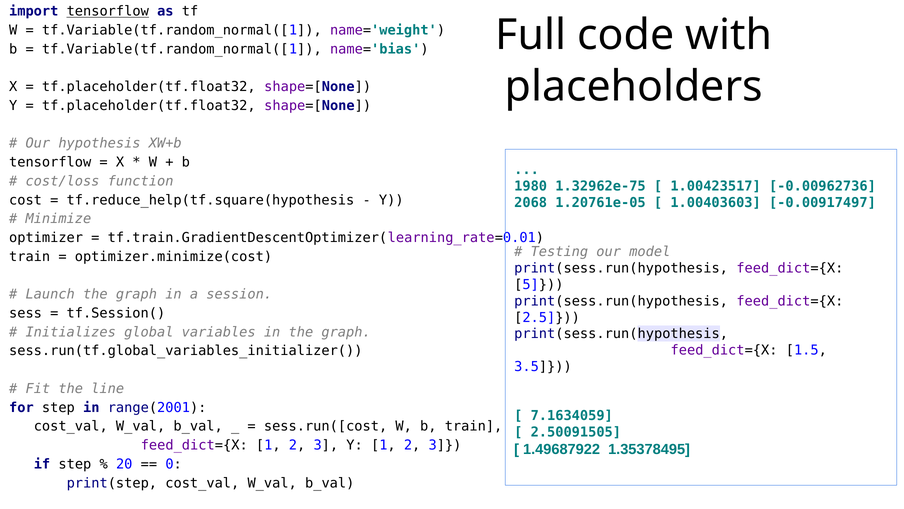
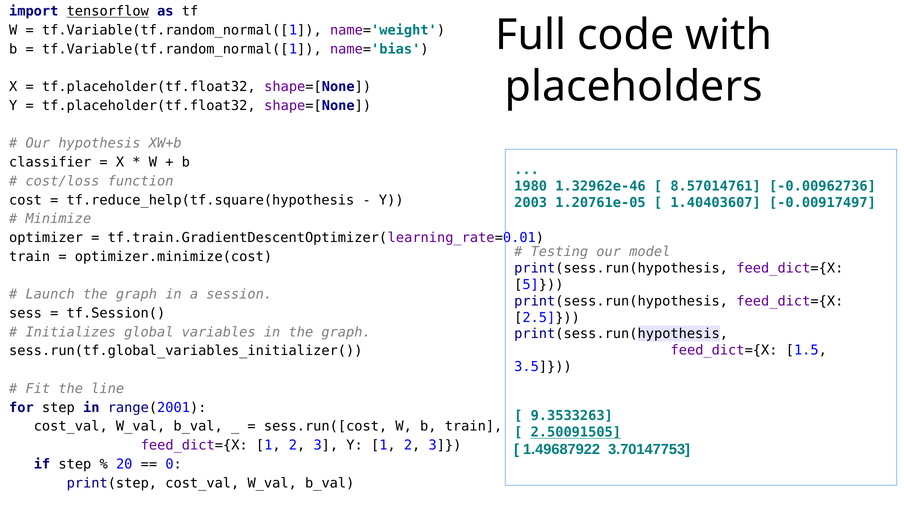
tensorflow: tensorflow -> classifier (50, 162)
1.32962e-75: 1.32962e-75 -> 1.32962e-46 (600, 186)
1.00423517: 1.00423517 -> 8.57014761 (716, 186)
2068: 2068 -> 2003 (531, 202)
1.00403603: 1.00403603 -> 1.40403607 (716, 202)
7.1634059: 7.1634059 -> 9.3533263 (572, 416)
2.50091505 underline: none -> present (576, 432)
1.35378495: 1.35378495 -> 3.70147753 (649, 449)
